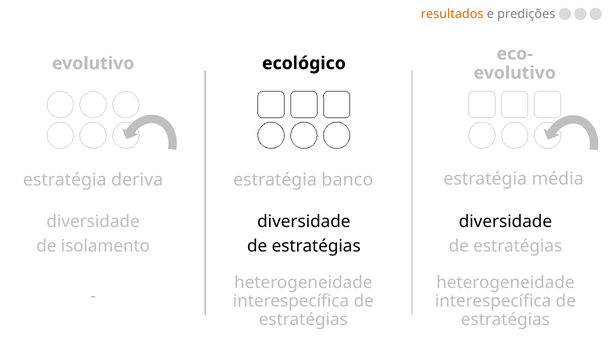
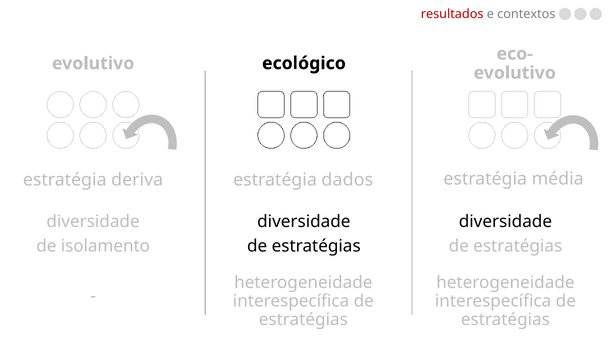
resultados colour: orange -> red (452, 14)
predições: predições -> contextos (526, 14)
banco: banco -> dados (347, 180)
